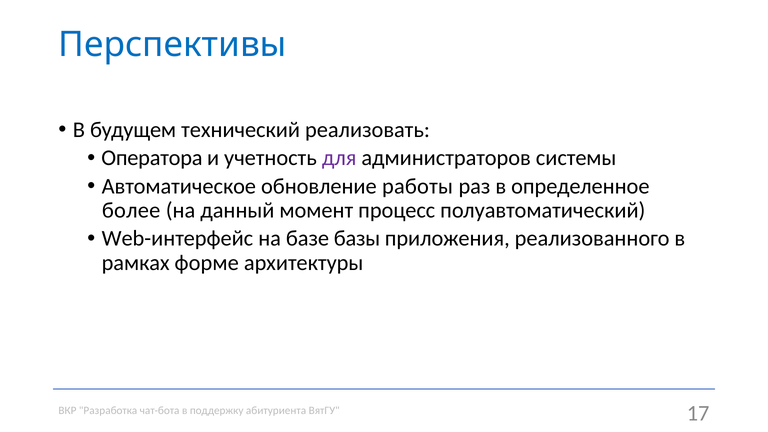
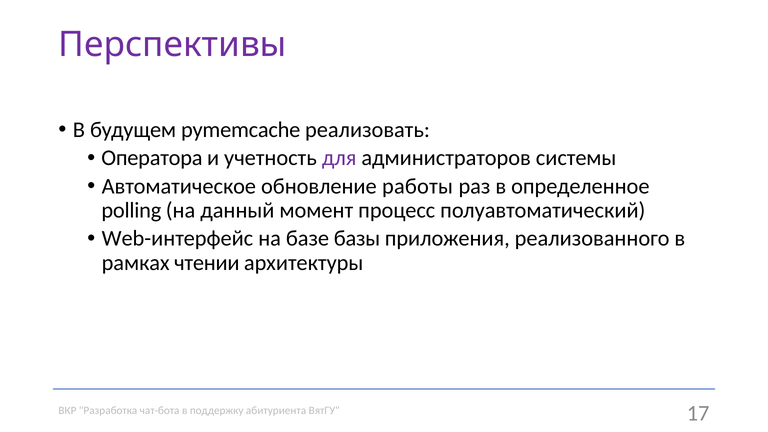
Перспективы colour: blue -> purple (173, 45)
технический: технический -> pymemcache (241, 130)
более: более -> polling (131, 210)
форме: форме -> чтении (207, 263)
